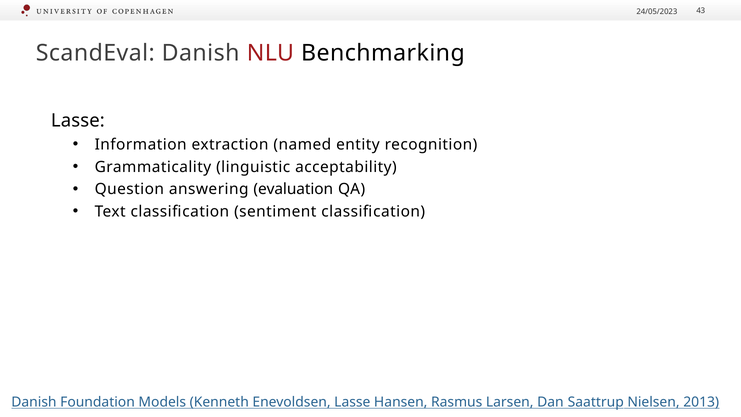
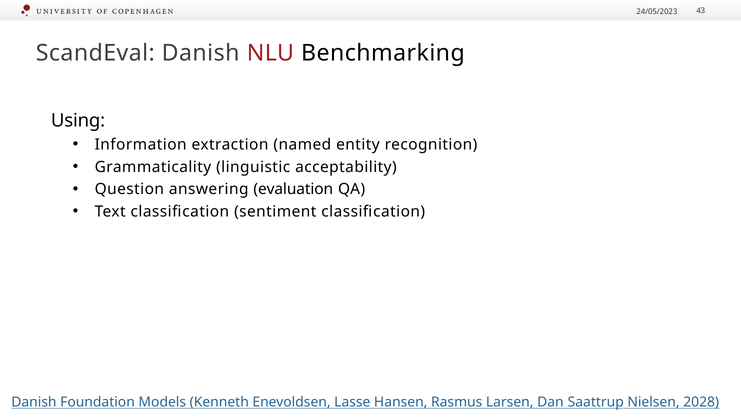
Lasse: Lasse -> Using (78, 120)
2013: 2013 -> 2028 (701, 402)
